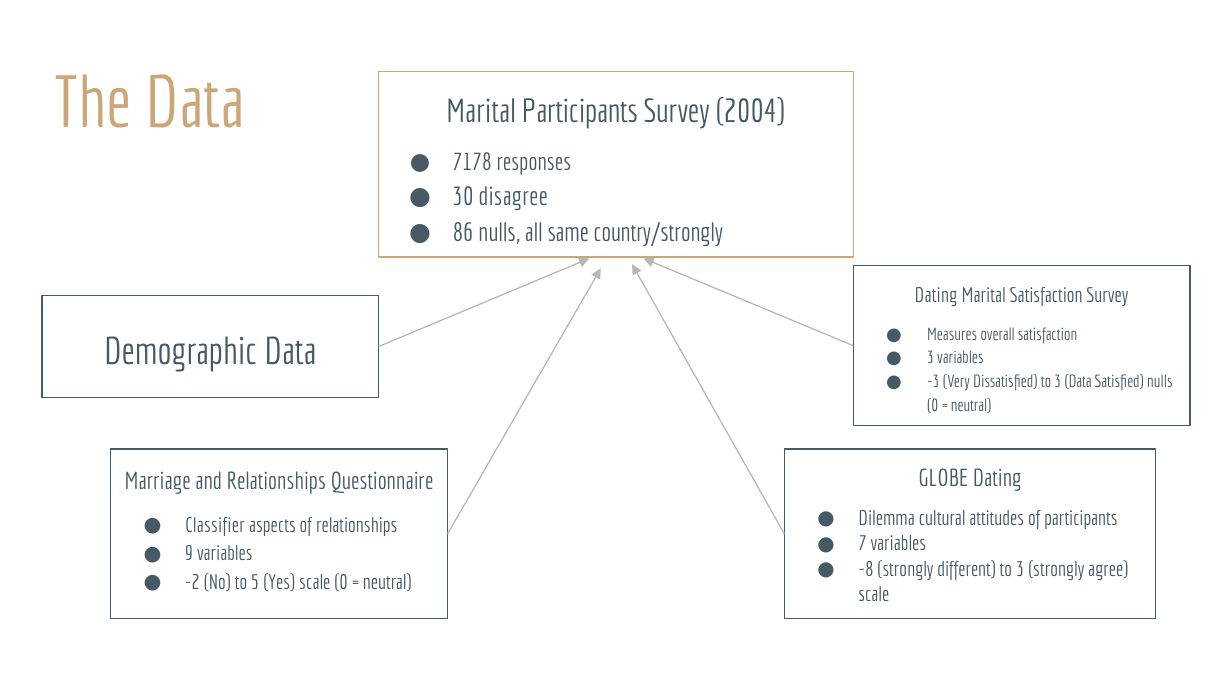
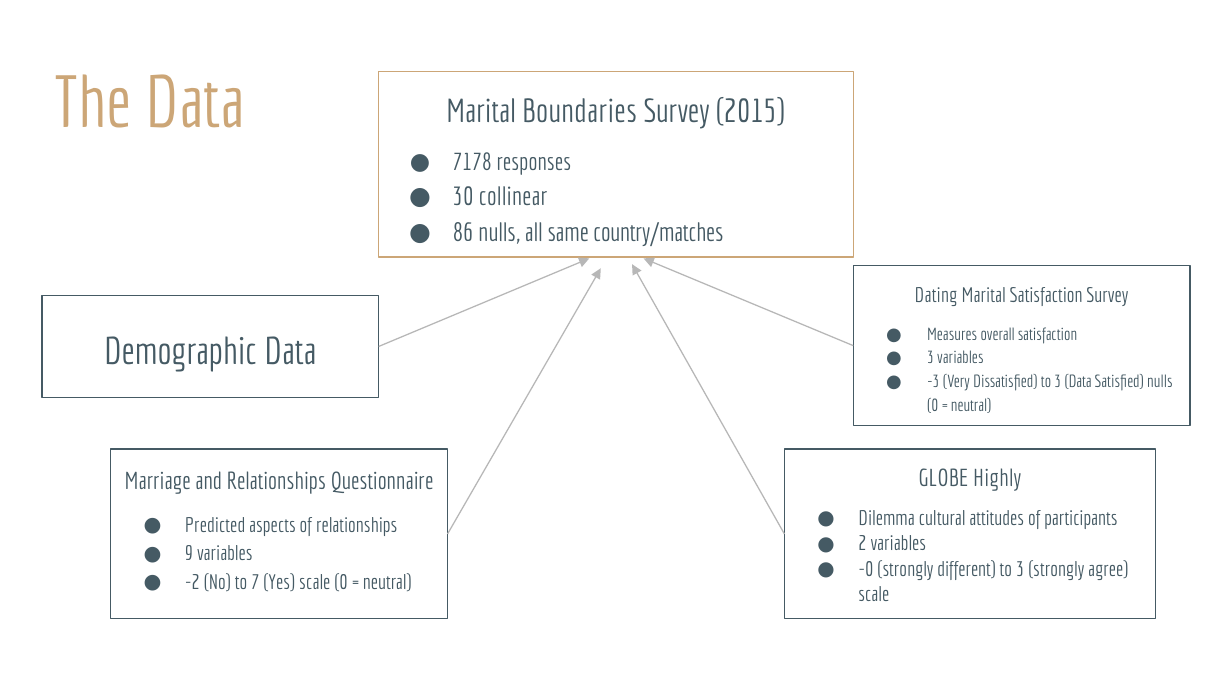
Marital Participants: Participants -> Boundaries (580, 112)
2004: 2004 -> 2015 (751, 112)
disagree: disagree -> collinear (513, 197)
country/strongly: country/strongly -> country/matches (658, 233)
GLOBE Dating: Dating -> Highly (997, 479)
Classifier: Classifier -> Predicted (215, 526)
7: 7 -> 2 (863, 544)
-8: -8 -> -0 (866, 570)
5: 5 -> 7 (255, 582)
